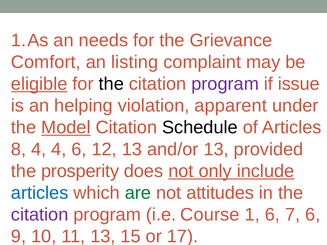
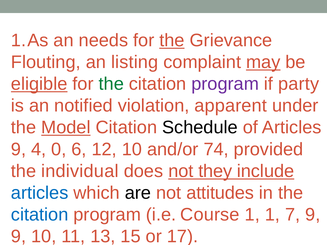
the underline: none -> present (172, 40)
Comfort: Comfort -> Flouting (46, 62)
may underline: none -> present (263, 62)
the colour: black -> green (111, 84)
issue: issue -> party (299, 84)
helping: helping -> notified (83, 106)
8: 8 -> 9 (18, 149)
4 4: 4 -> 0 (59, 149)
12 13: 13 -> 10 (132, 149)
and/or 13: 13 -> 74 (216, 149)
prosperity: prosperity -> individual (80, 171)
only: only -> they (215, 171)
are colour: green -> black (138, 193)
citation colour: purple -> blue (40, 215)
1 6: 6 -> 1 (272, 215)
7 6: 6 -> 9 (313, 215)
